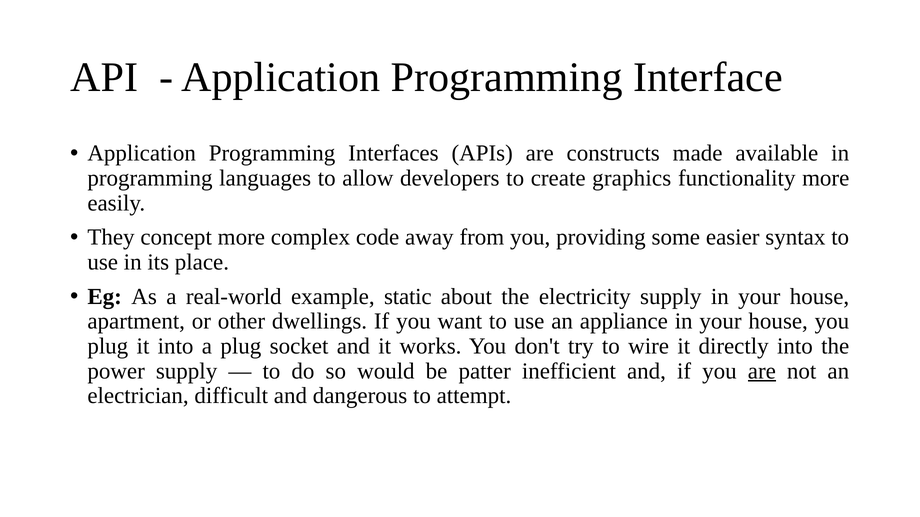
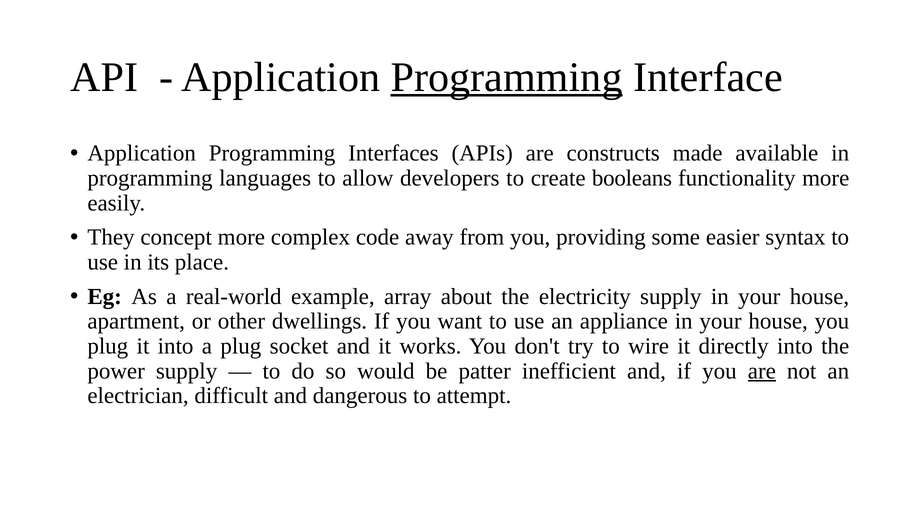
Programming underline: none -> present (507, 77)
graphics: graphics -> booleans (632, 178)
static: static -> array (408, 297)
